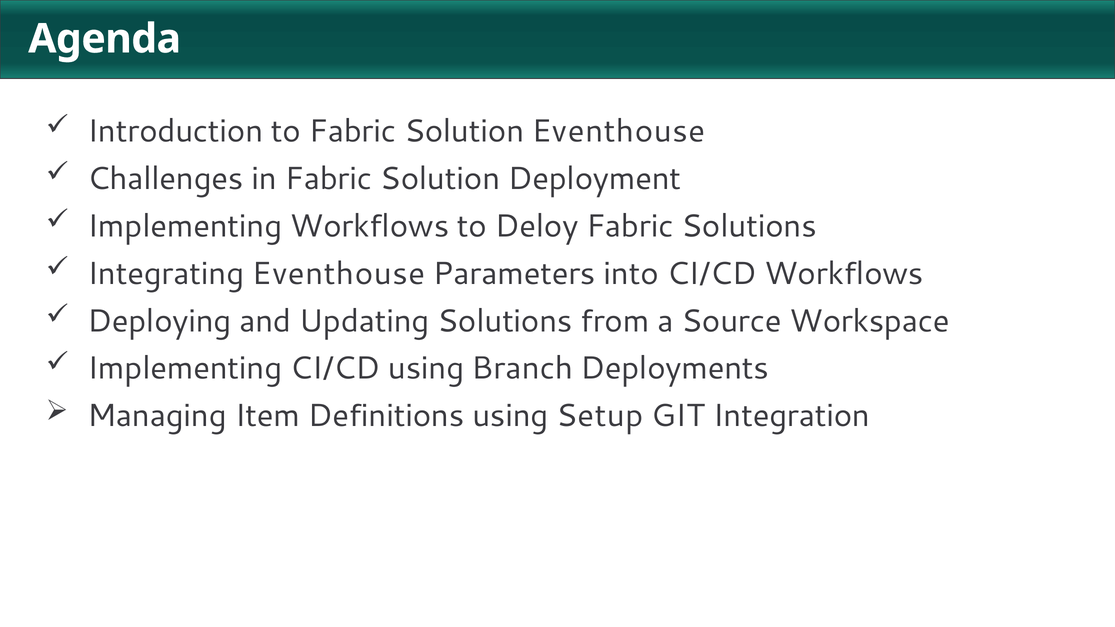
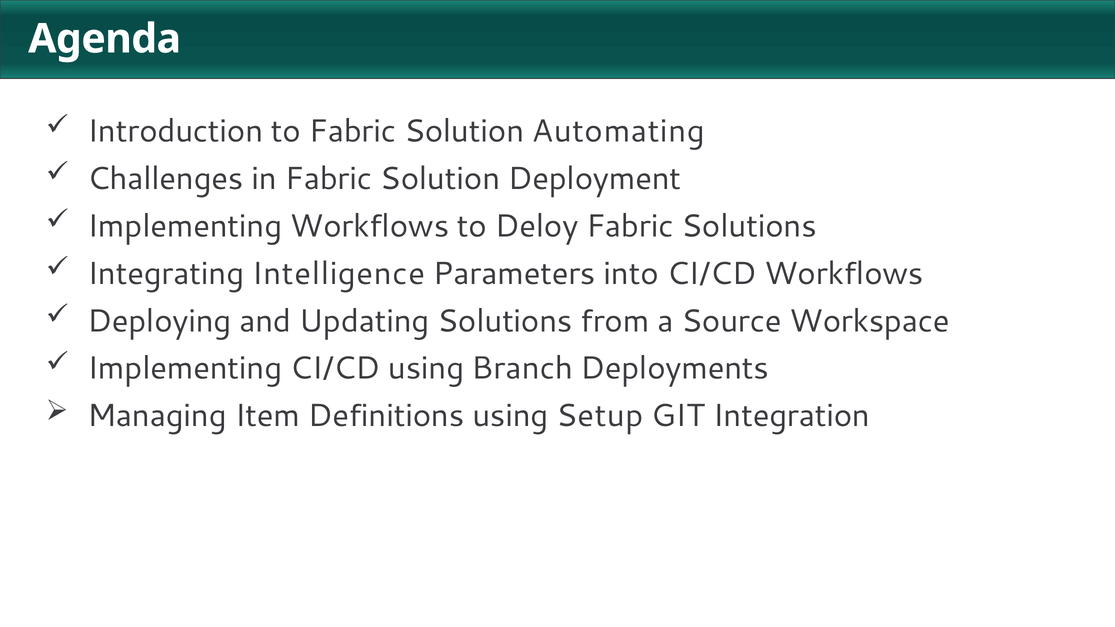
Solution Eventhouse: Eventhouse -> Automating (619, 131)
Integrating Eventhouse: Eventhouse -> Intelligence (339, 274)
